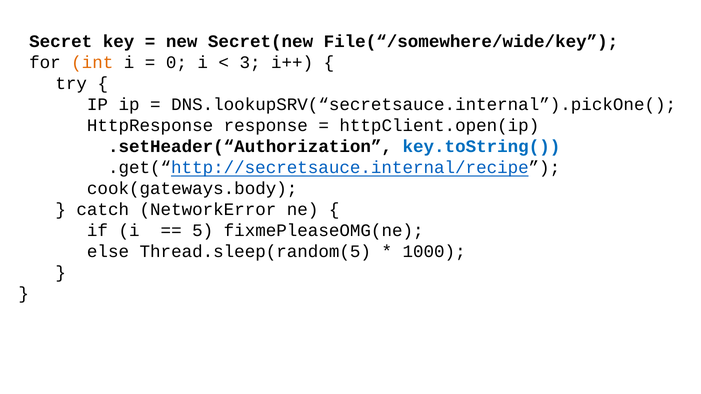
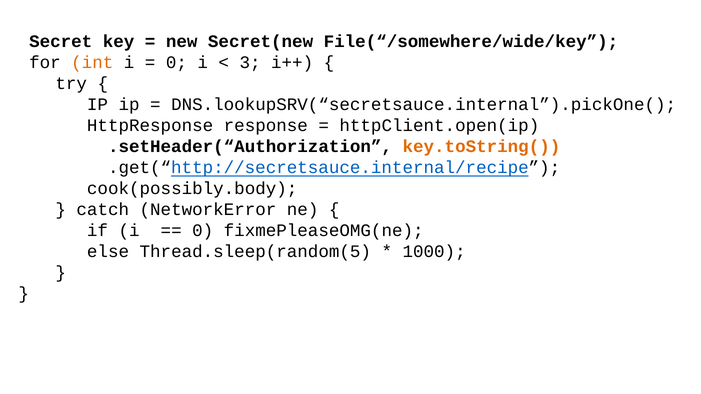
key.toString( colour: blue -> orange (481, 147)
cook(gateways.body: cook(gateways.body -> cook(possibly.body (192, 189)
5: 5 -> 0 (203, 231)
